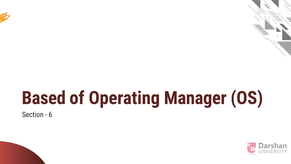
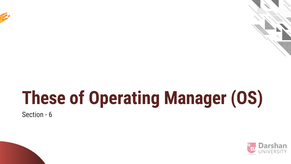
Based: Based -> These (44, 98)
